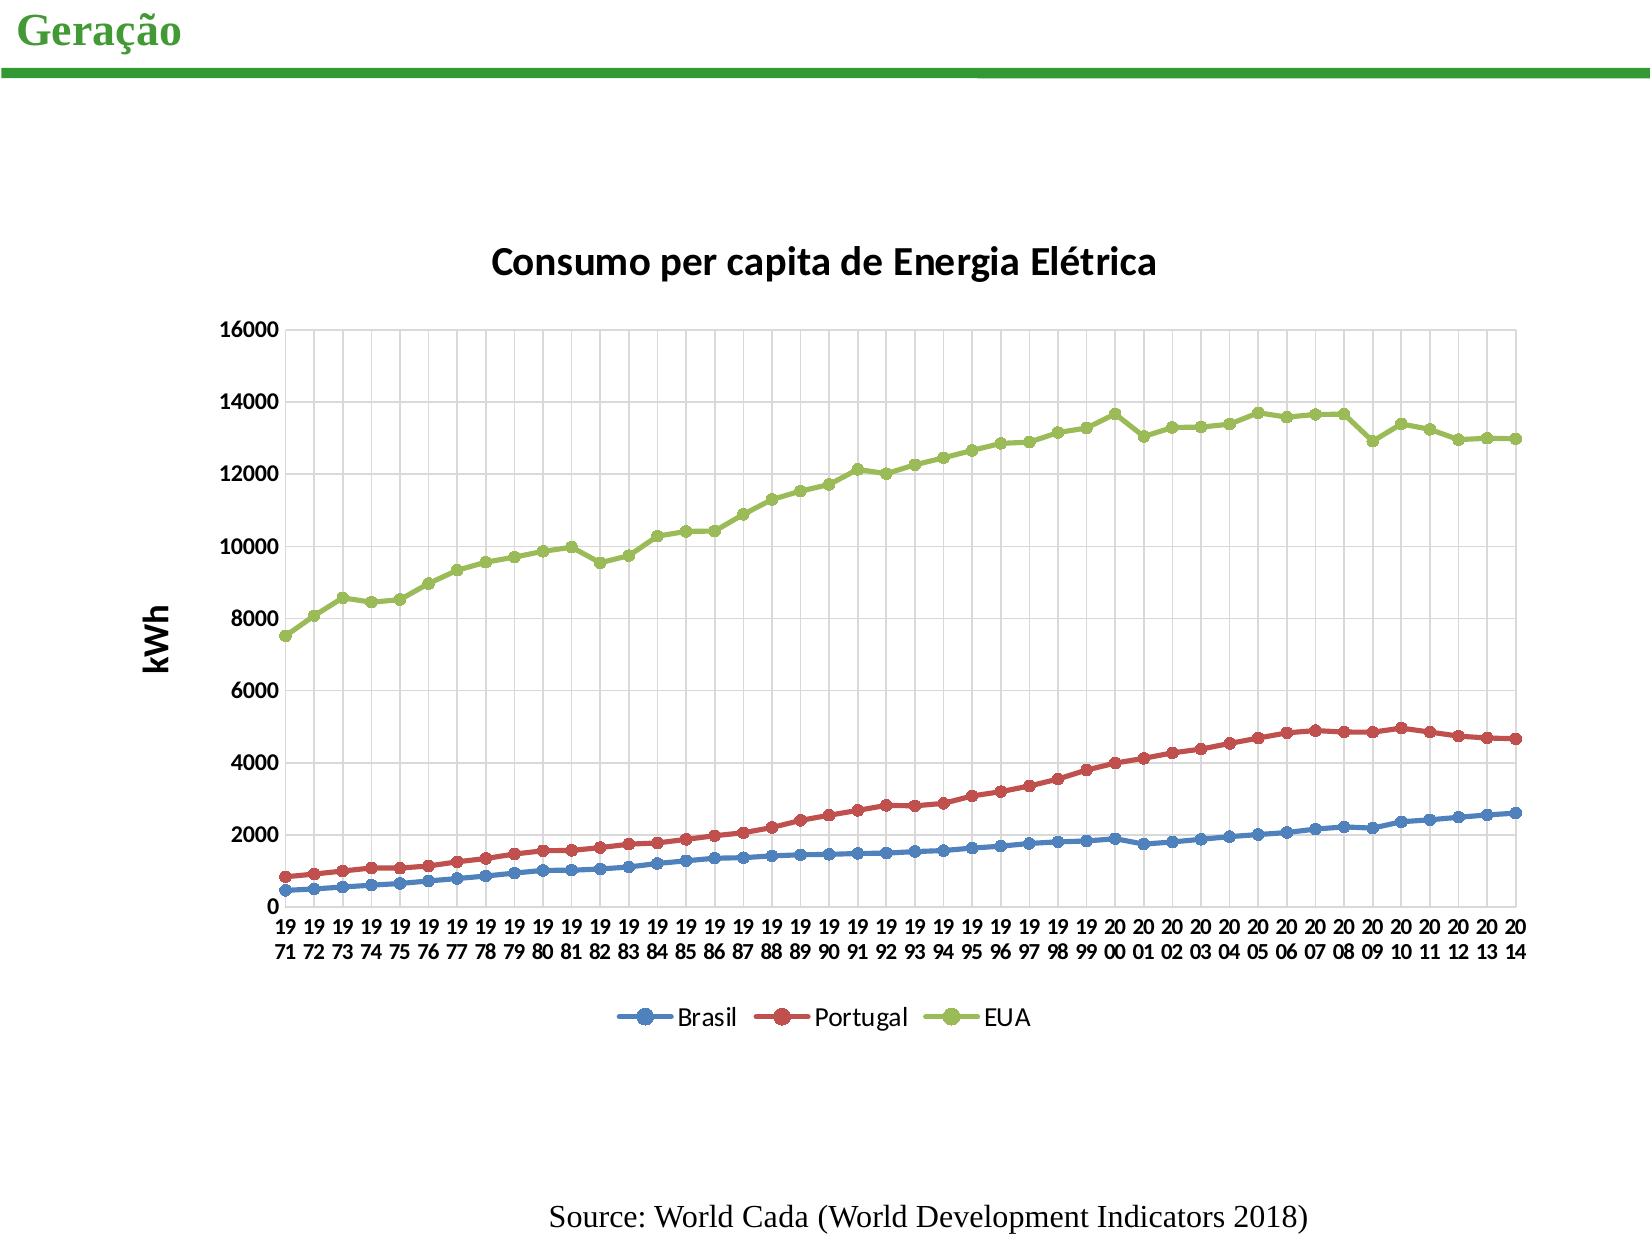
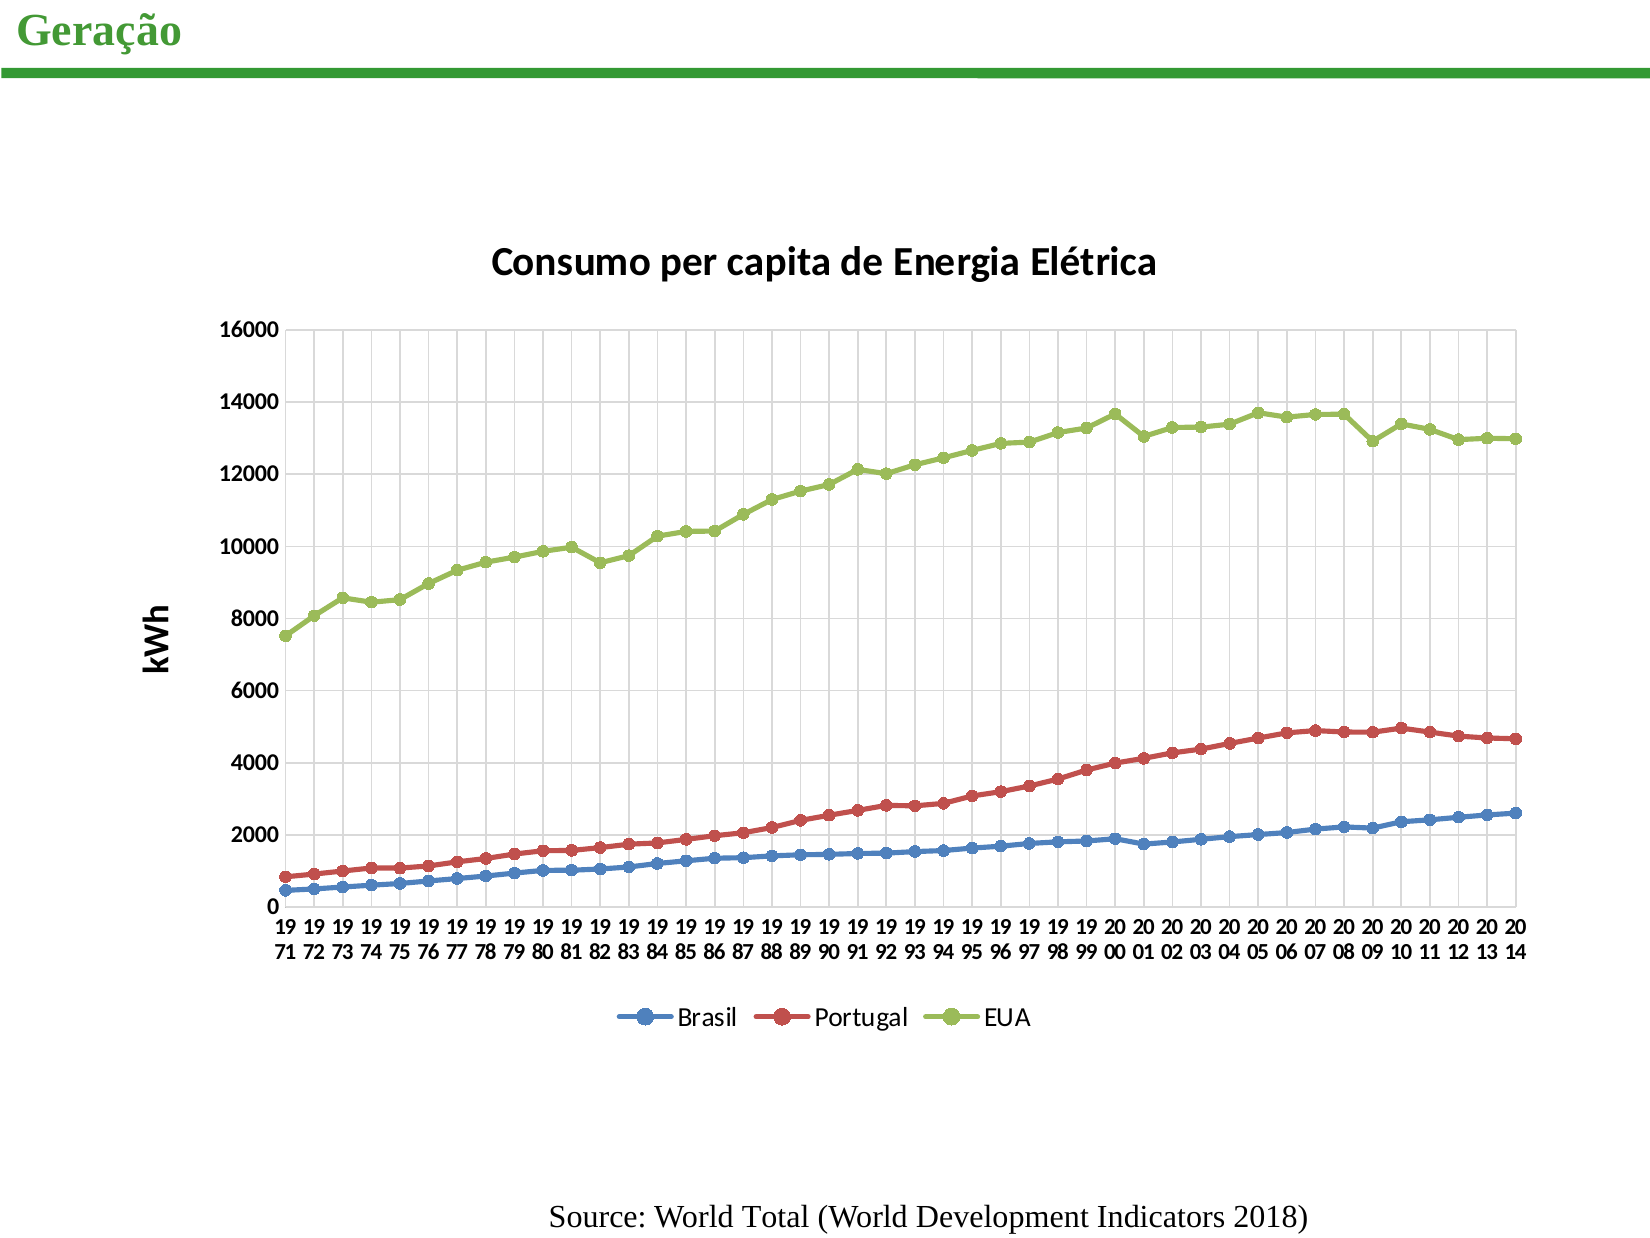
Cada: Cada -> Total (776, 1217)
